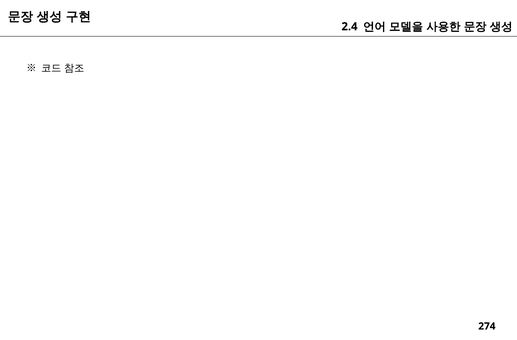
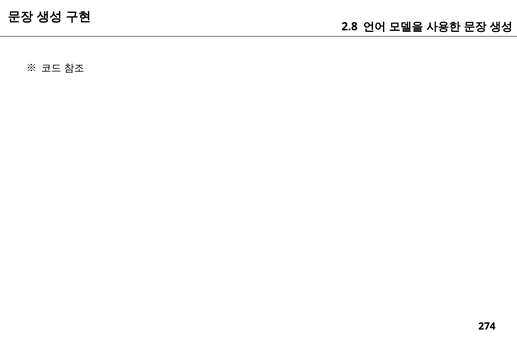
2.4: 2.4 -> 2.8 (350, 26)
